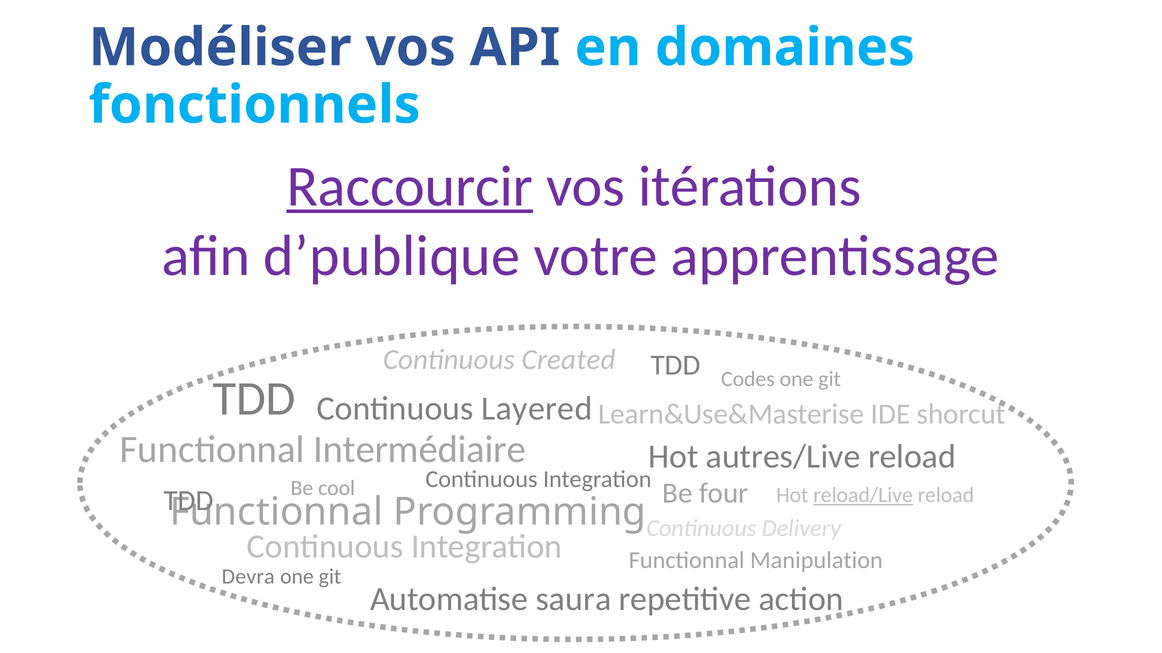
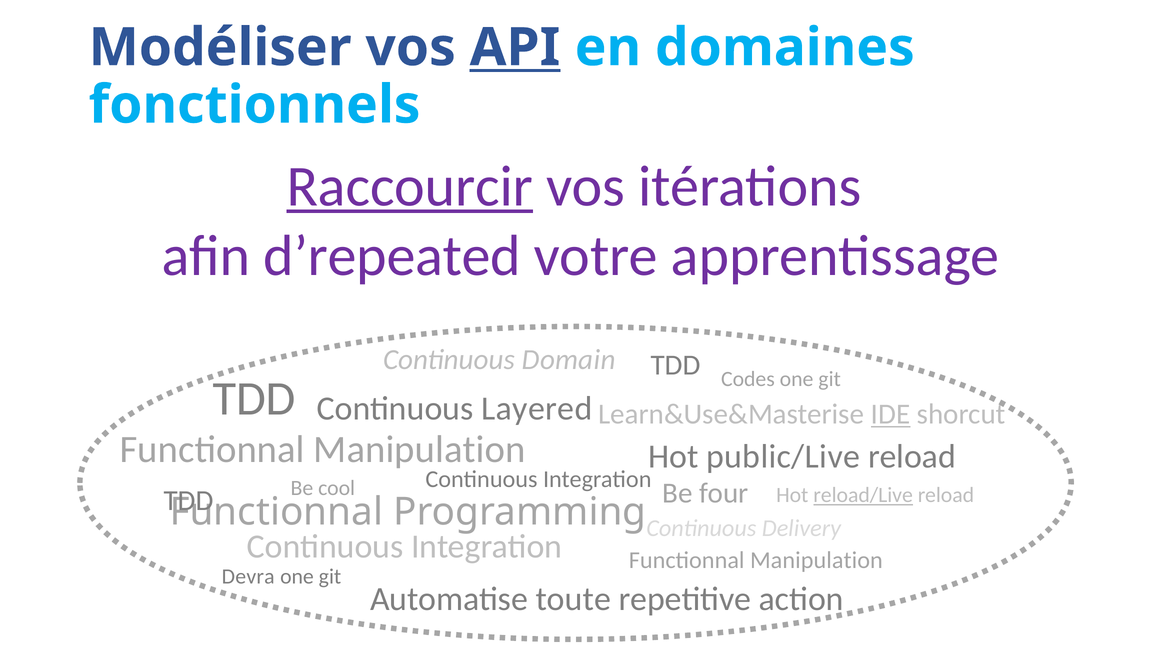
API underline: none -> present (515, 48)
d’publique: d’publique -> d’repeated (392, 256)
Created: Created -> Domain (569, 360)
IDE underline: none -> present (891, 415)
Intermédiaire: Intermédiaire -> Manipulation (419, 450)
autres/Live: autres/Live -> public/Live (783, 457)
saura: saura -> toute (573, 599)
